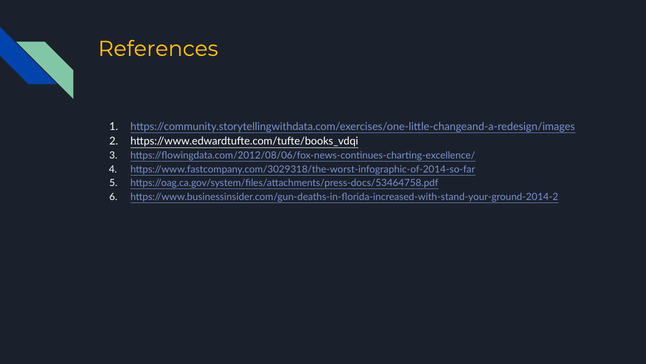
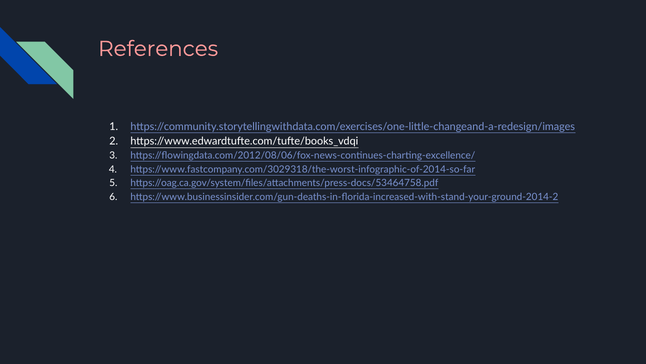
References colour: yellow -> pink (158, 49)
